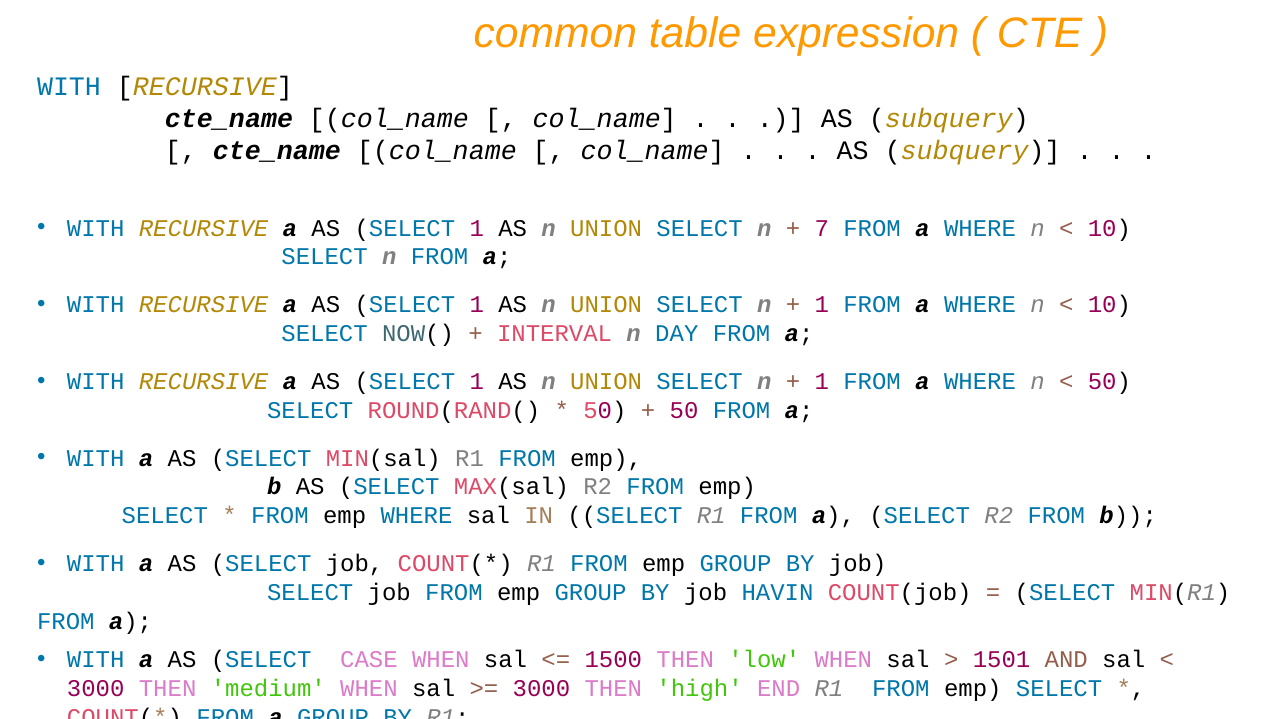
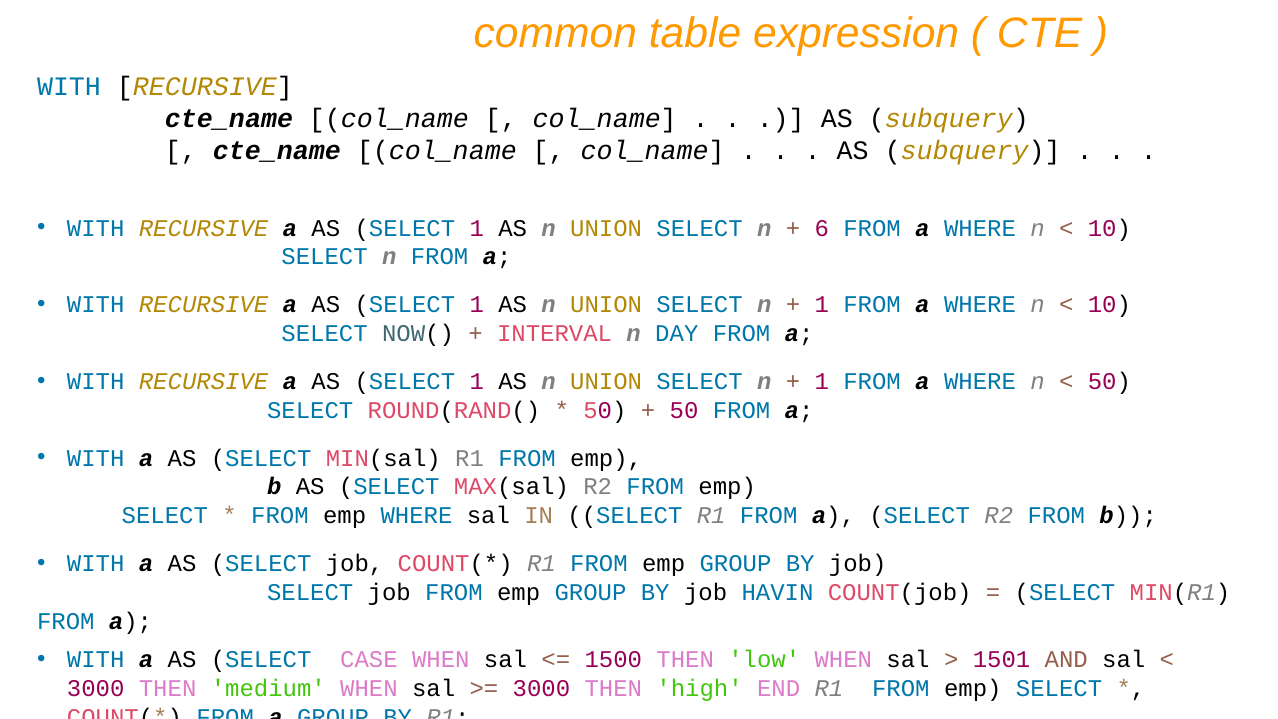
7: 7 -> 6 (822, 228)
